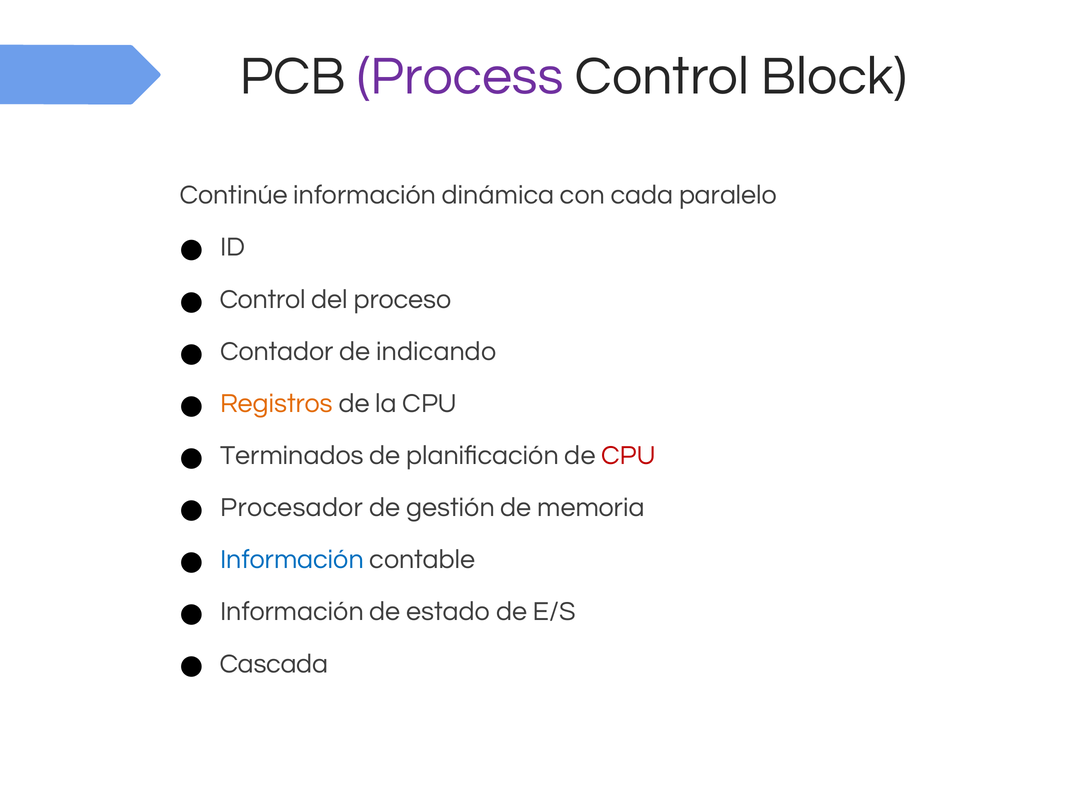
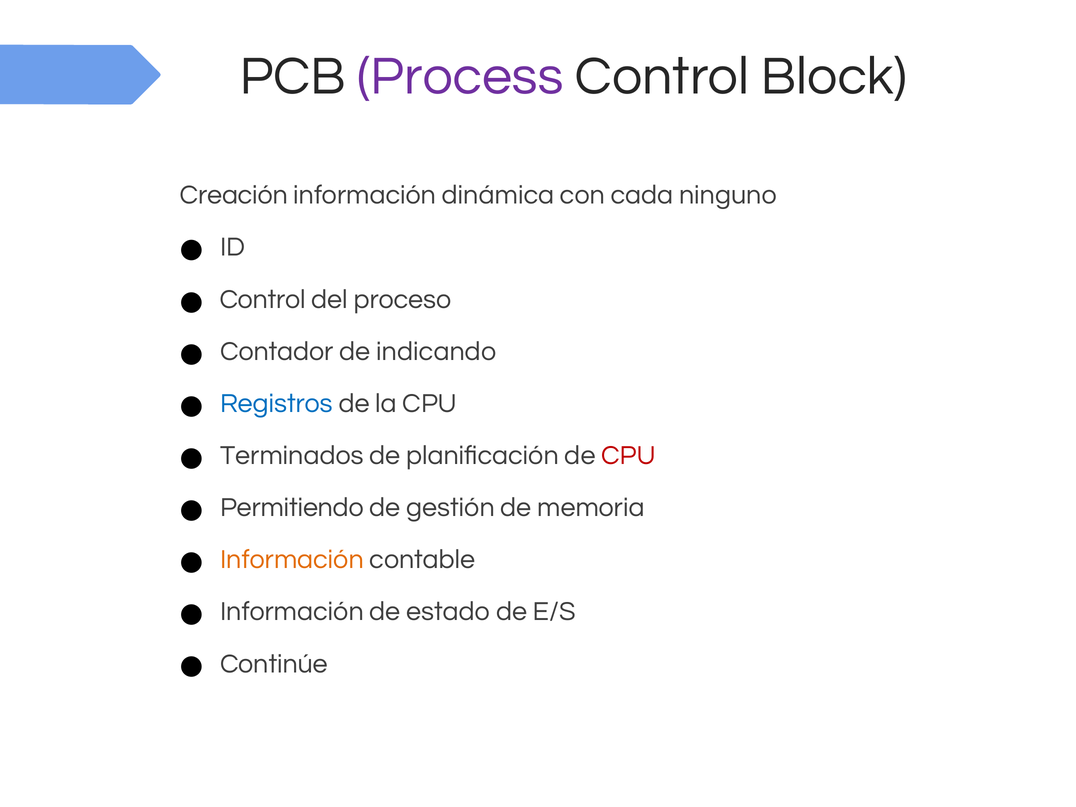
Continúe: Continúe -> Creación (234, 195)
paralelo: paralelo -> ninguno (728, 195)
Registros colour: orange -> blue (277, 403)
Procesador: Procesador -> Permitiendo (292, 507)
Información colour: blue -> orange (292, 559)
Cascada: Cascada -> Continúe (274, 664)
